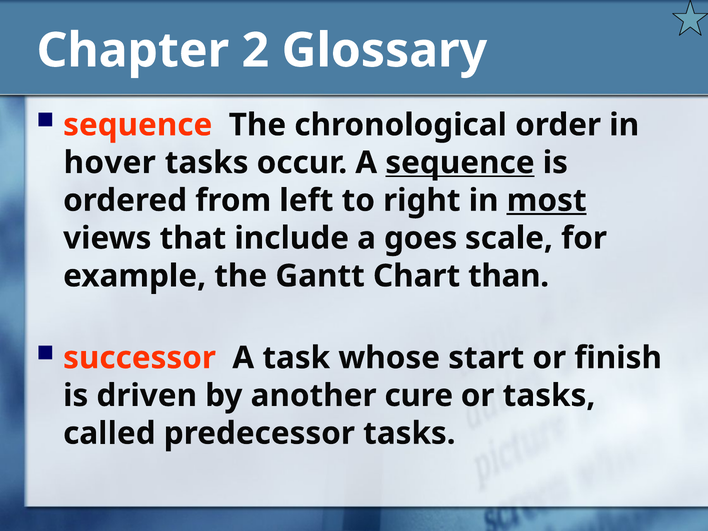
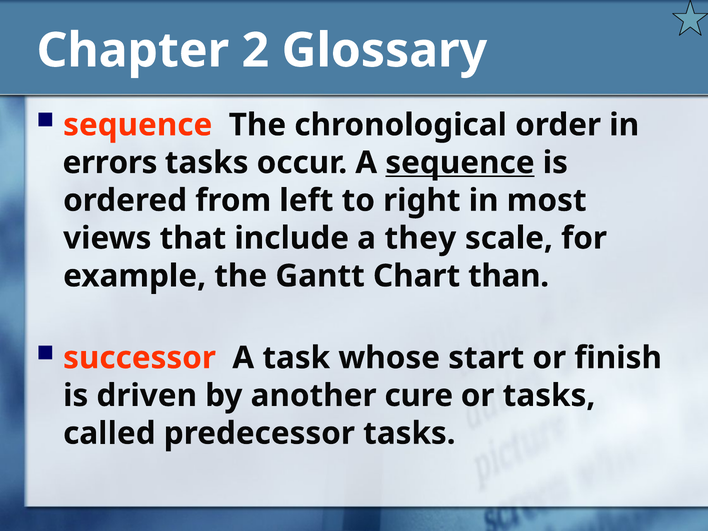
hover: hover -> errors (110, 163)
most underline: present -> none (547, 200)
goes: goes -> they (420, 238)
